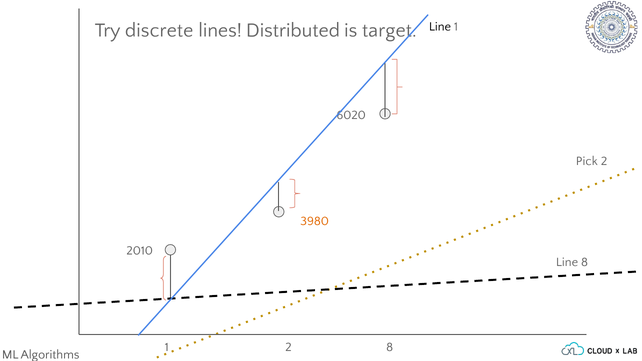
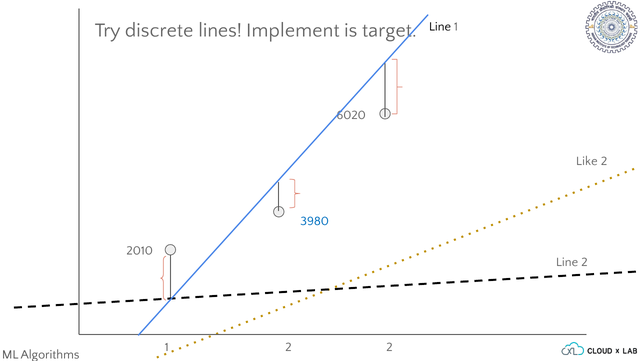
Distributed: Distributed -> Implement (293, 30)
Pick: Pick -> Like (587, 161)
3980 colour: orange -> blue (315, 221)
Line 8: 8 -> 2 (584, 262)
2 8: 8 -> 2 (390, 347)
